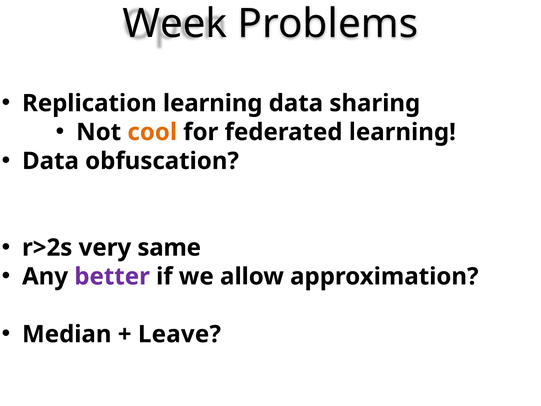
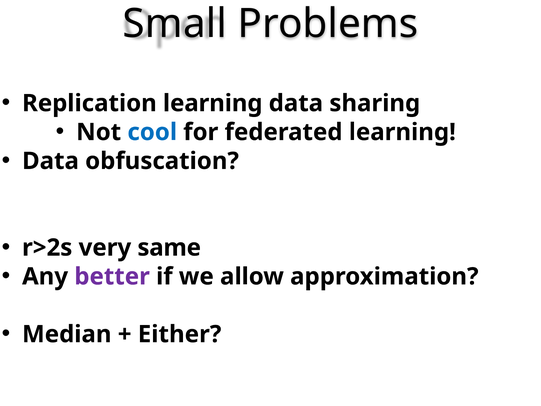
Week: Week -> Small (175, 24)
cool colour: orange -> blue (152, 132)
Leave: Leave -> Either (180, 334)
